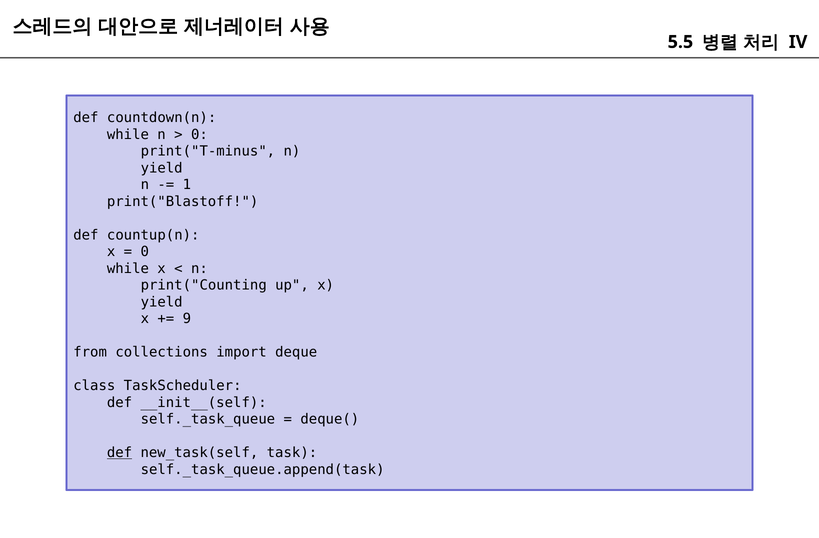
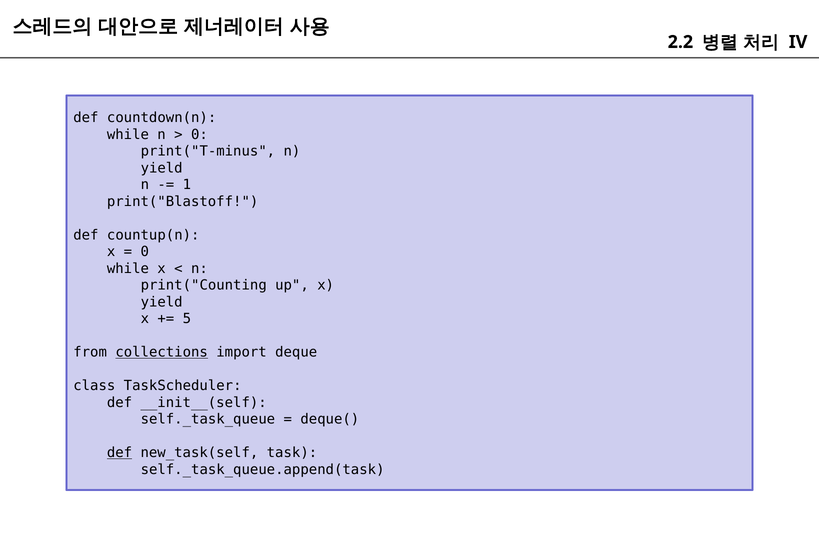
5.5: 5.5 -> 2.2 (680, 42)
9: 9 -> 5 (187, 319)
collections underline: none -> present (162, 352)
